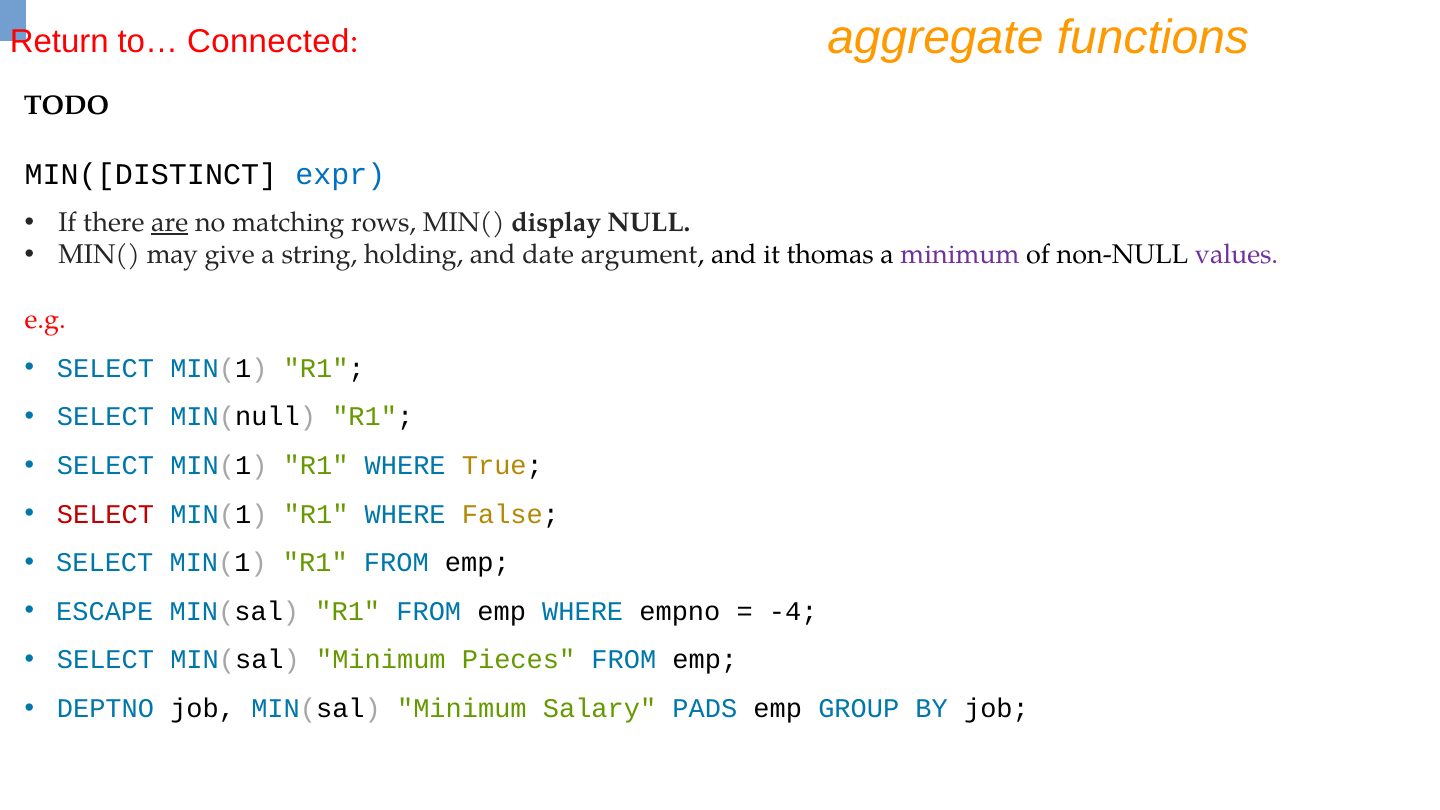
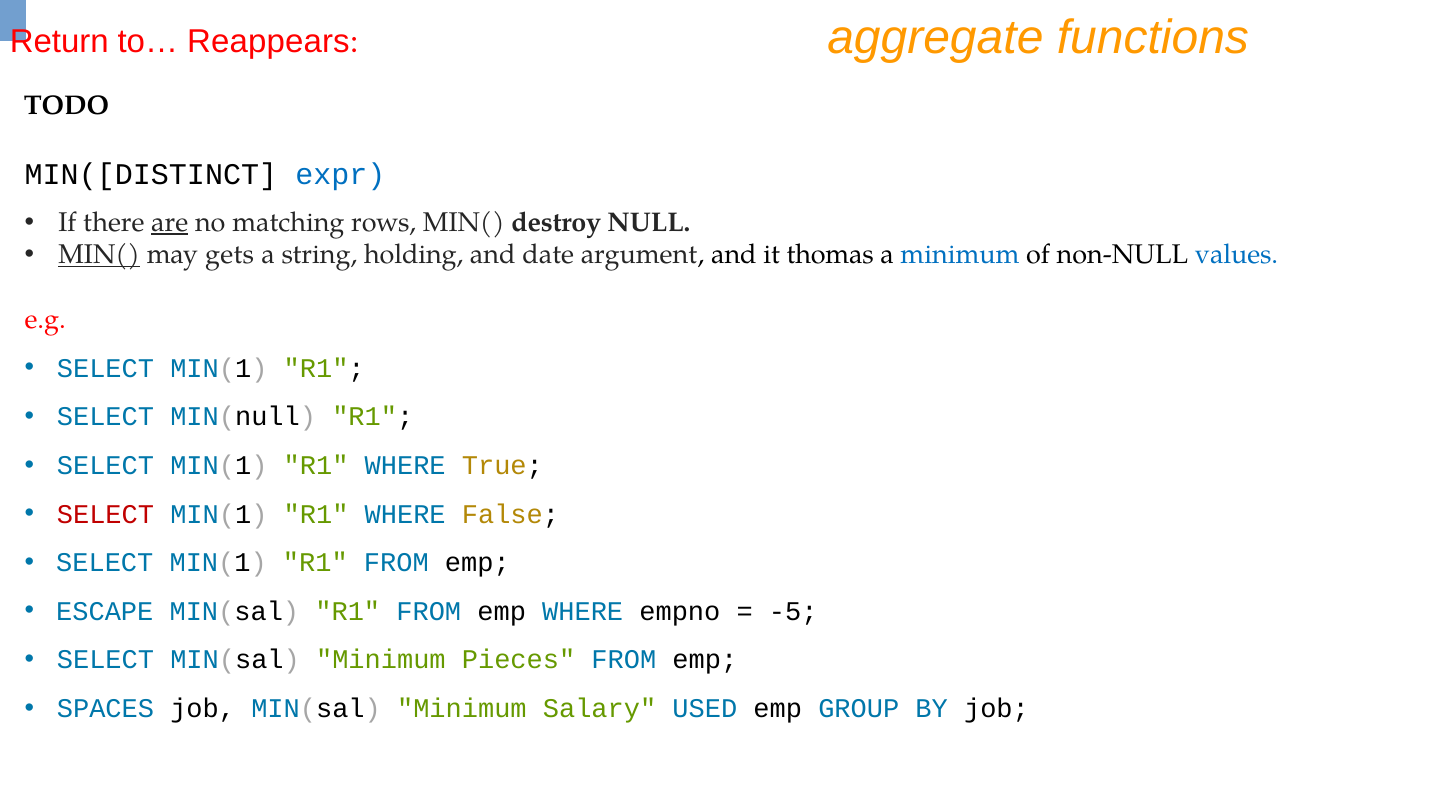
Connected: Connected -> Reappears (268, 41)
display: display -> destroy (556, 223)
MIN( underline: none -> present (99, 255)
give: give -> gets (230, 255)
minimum colour: purple -> blue (960, 255)
values colour: purple -> blue (1237, 255)
-4: -4 -> -5 (793, 611)
DEPTNO: DEPTNO -> SPACES (105, 709)
PADS: PADS -> USED (705, 709)
